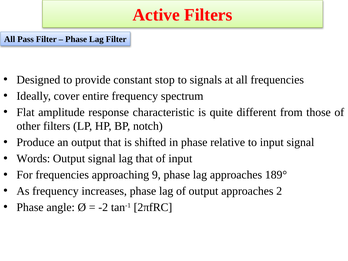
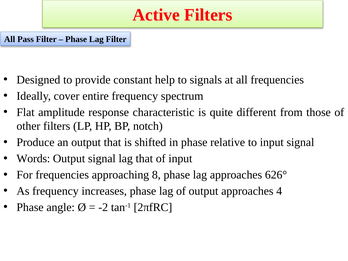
stop: stop -> help (165, 80)
9: 9 -> 8 (156, 175)
189°: 189° -> 626° (276, 175)
2: 2 -> 4 (279, 191)
